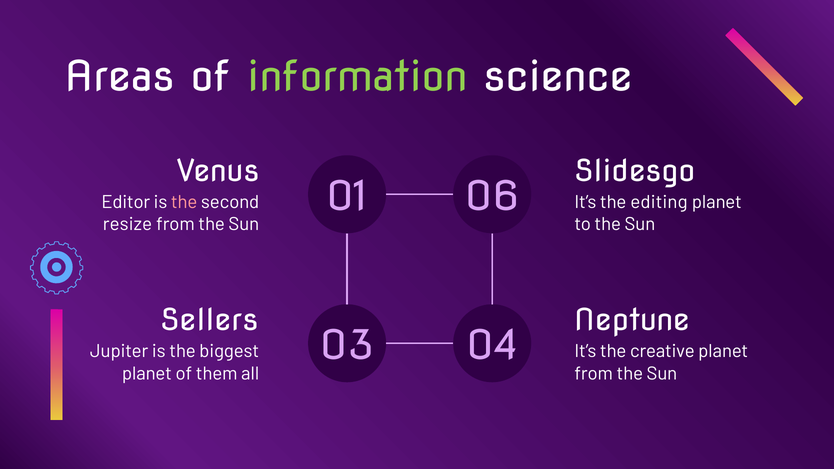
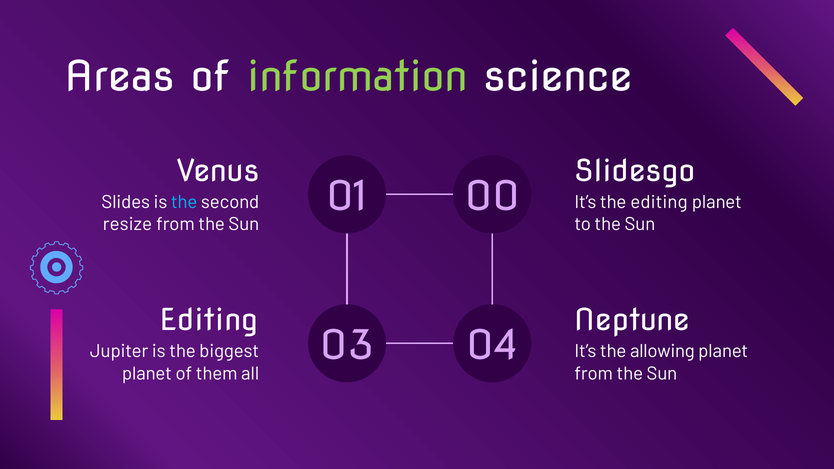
06: 06 -> 00 (492, 197)
Editor: Editor -> Slides (126, 202)
the colour: pink -> light blue (184, 202)
Sellers: Sellers -> Editing (209, 320)
creative: creative -> allowing (662, 351)
